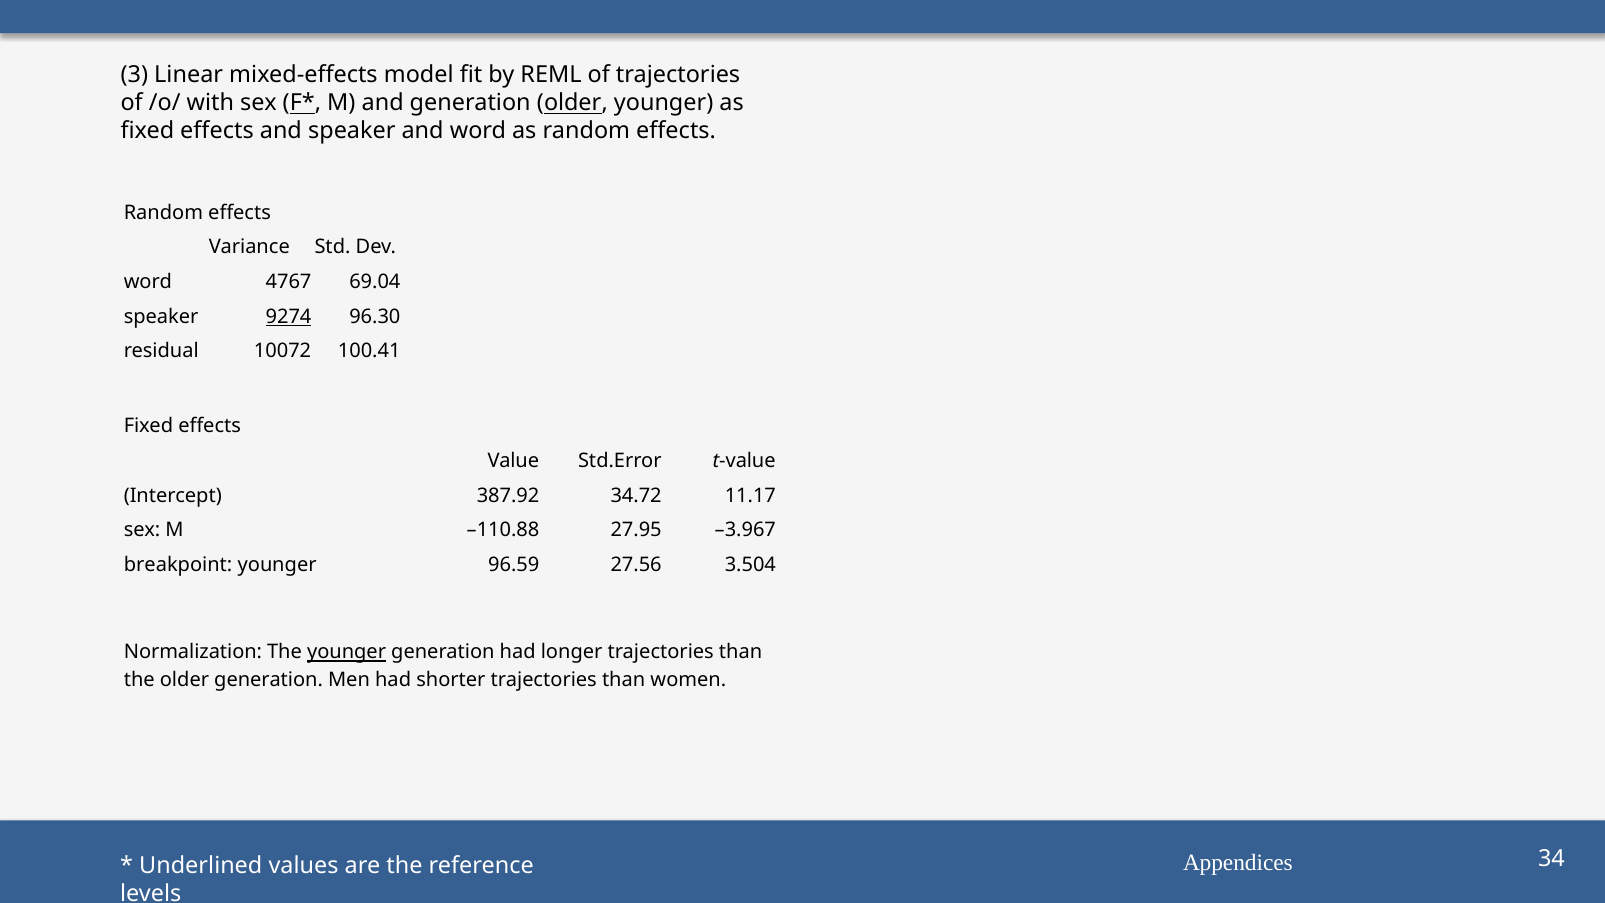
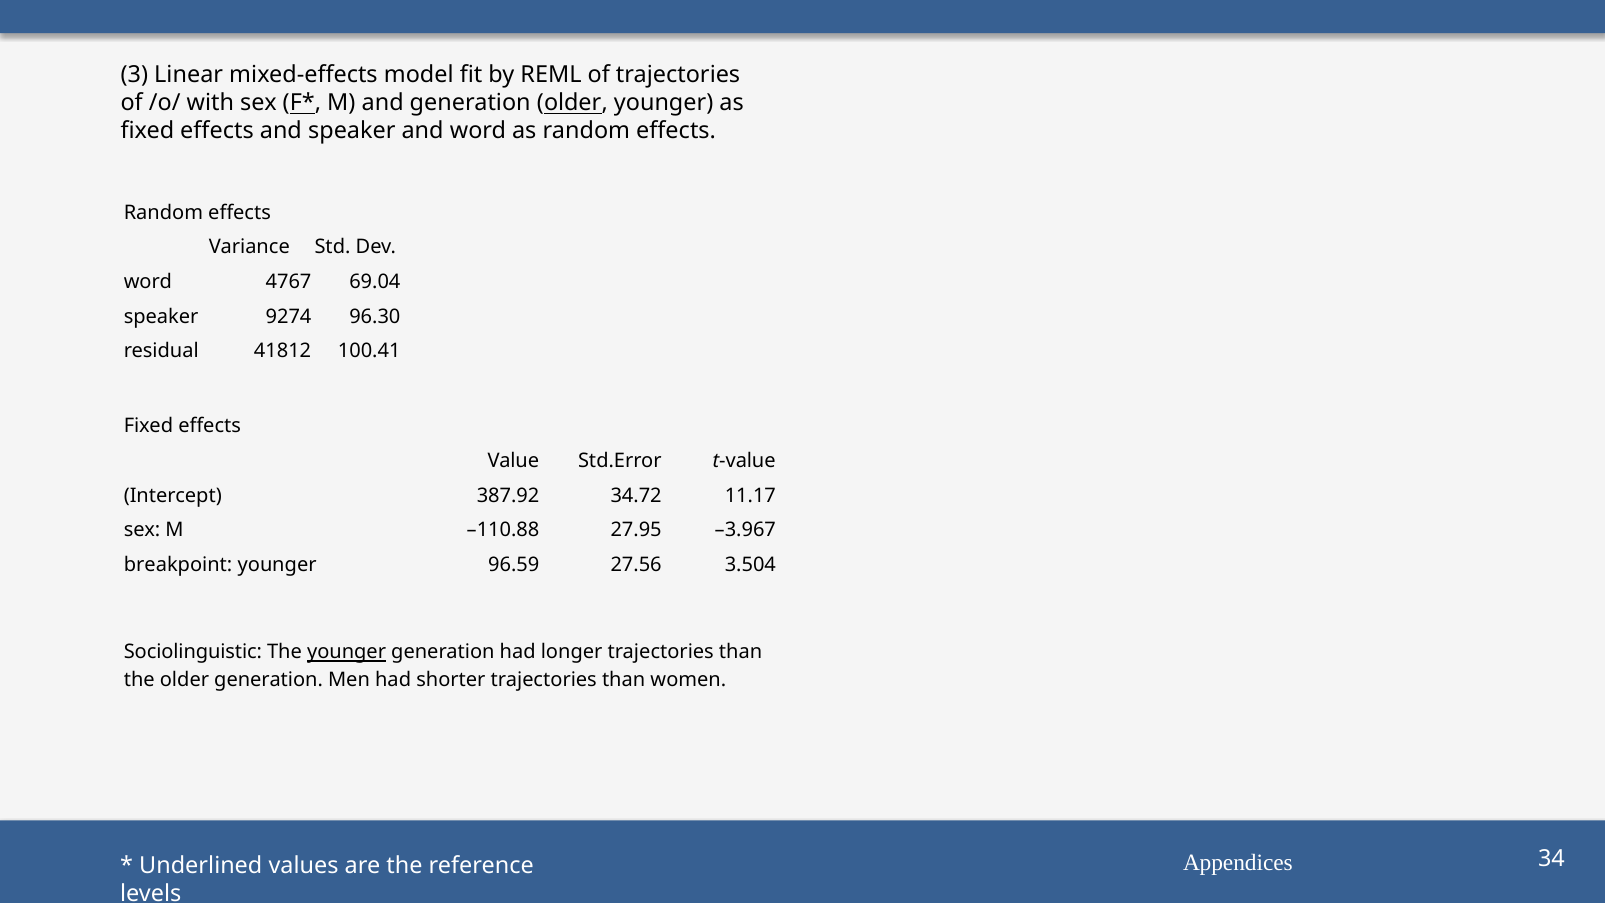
9274 underline: present -> none (289, 316)
10072: 10072 -> 41812 (283, 351)
Normalization: Normalization -> Sociolinguistic (193, 652)
